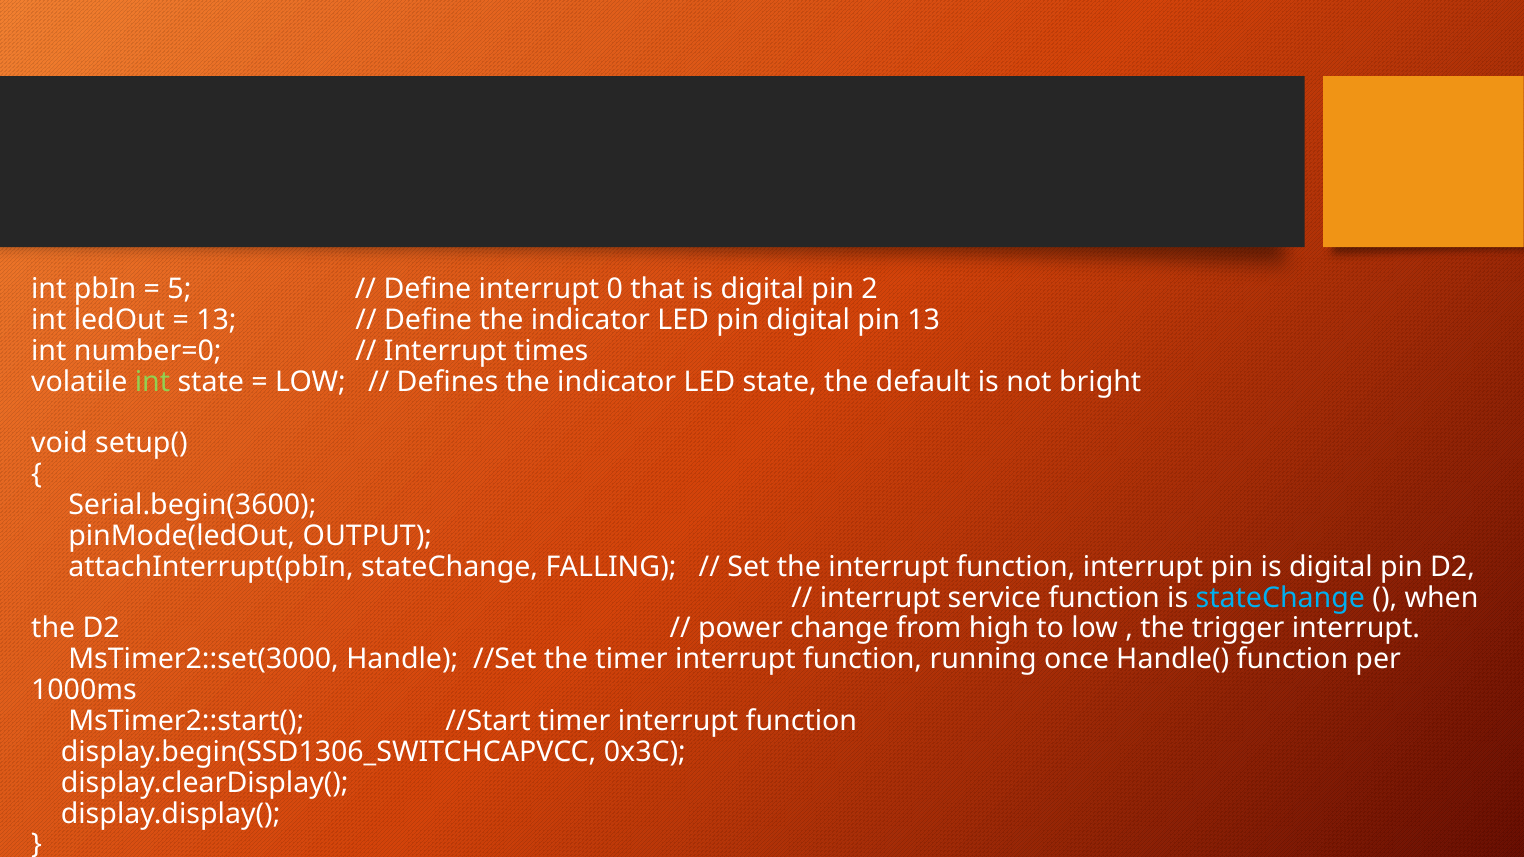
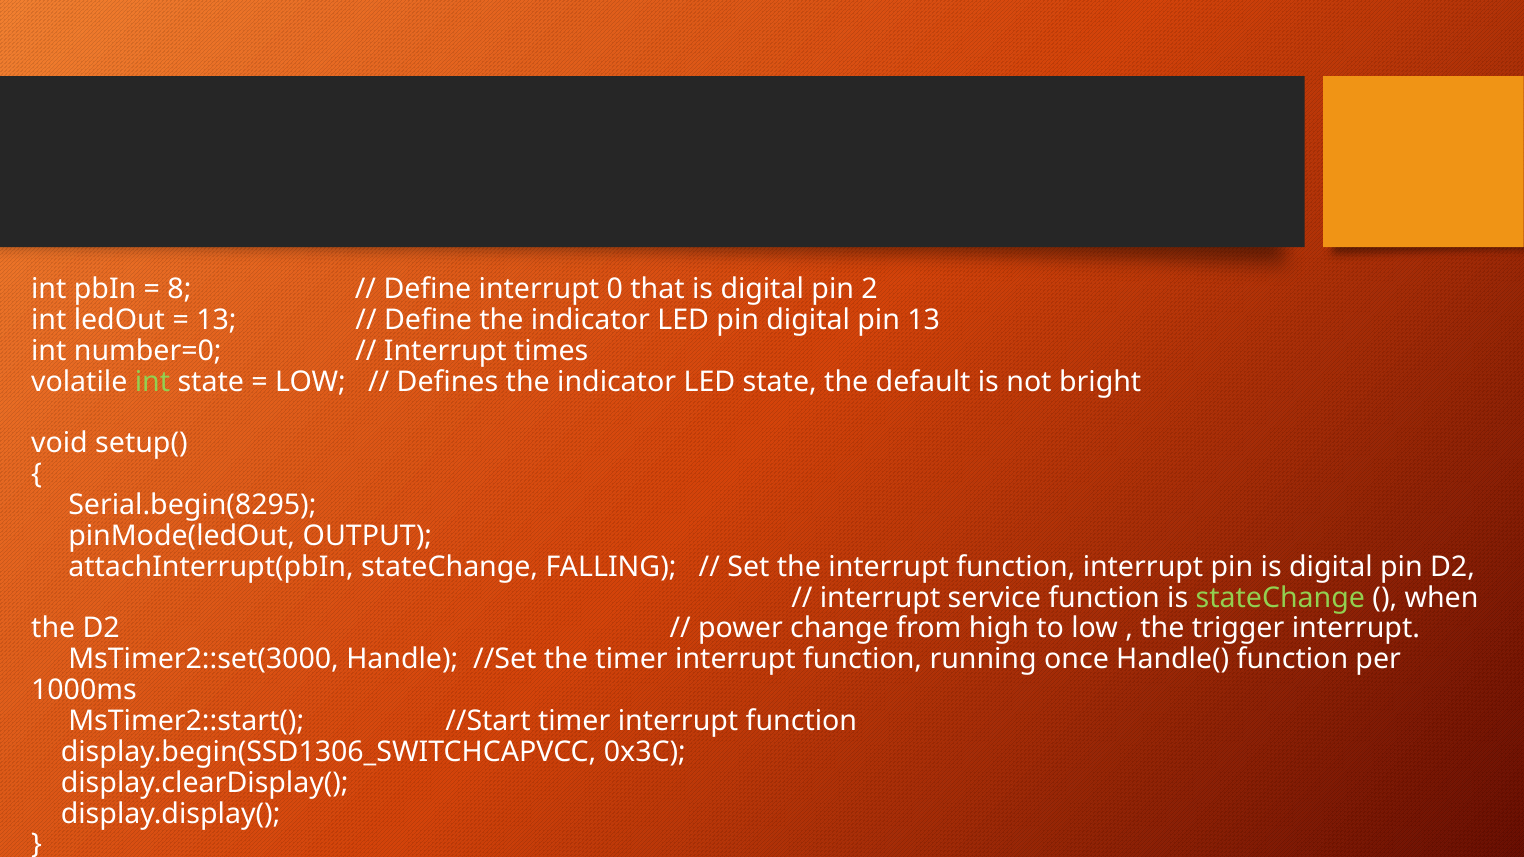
5: 5 -> 8 (179, 289)
Serial.begin(3600: Serial.begin(3600 -> Serial.begin(8295 (192, 505)
stateChange colour: light blue -> light green (1280, 598)
